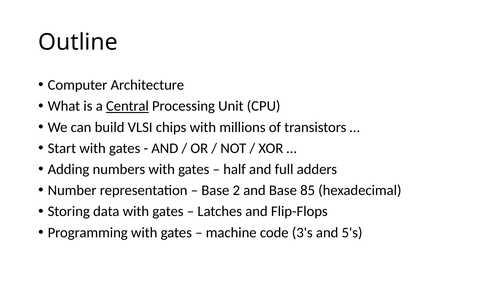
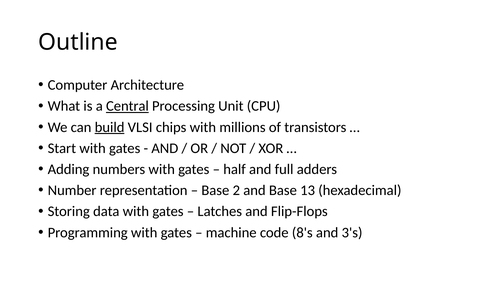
build underline: none -> present (110, 127)
85: 85 -> 13 (308, 190)
3's: 3's -> 8's (302, 232)
5's: 5's -> 3's (352, 232)
